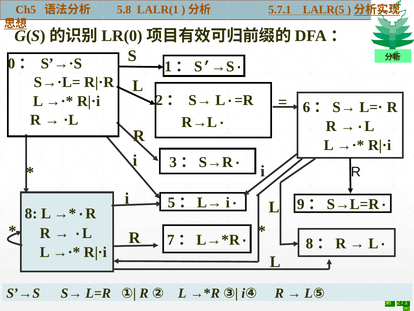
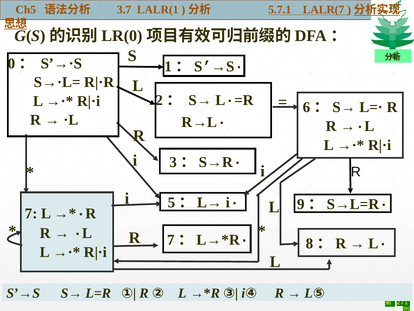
5.8: 5.8 -> 3.7 (124, 10)
LALR(5: LALR(5 -> LALR(7 (324, 10)
8: 8 -> 7 (31, 213)
